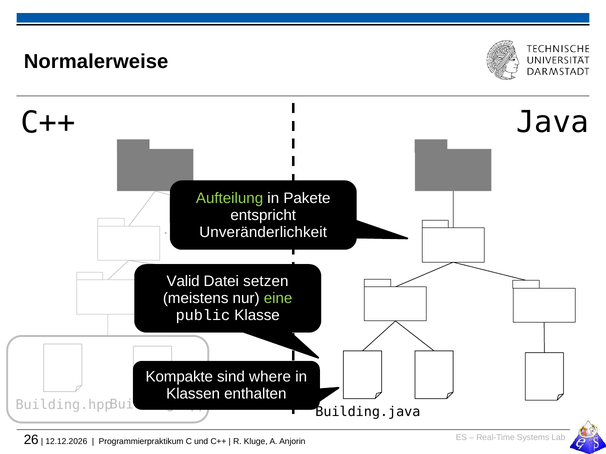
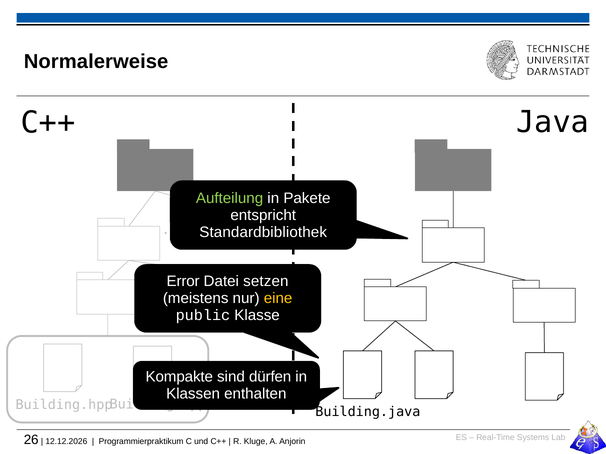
Unveränderlichkeit: Unveränderlichkeit -> Standardbibliothek (263, 232)
Valid: Valid -> Error (183, 282)
eine colour: light green -> yellow (278, 299)
where: where -> dürfen (270, 377)
